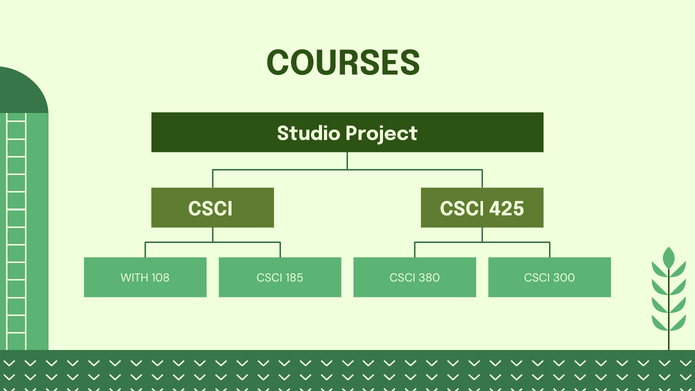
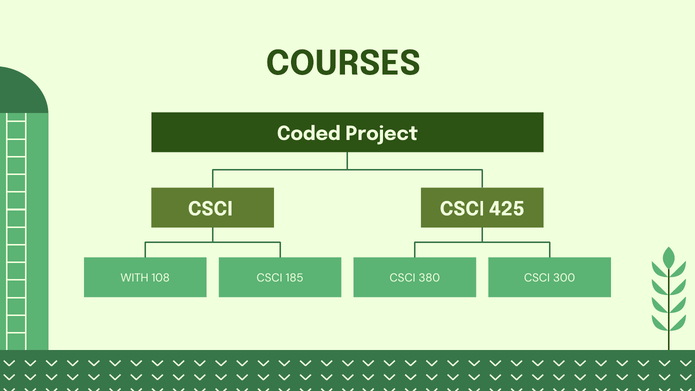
Studio: Studio -> Coded (309, 134)
